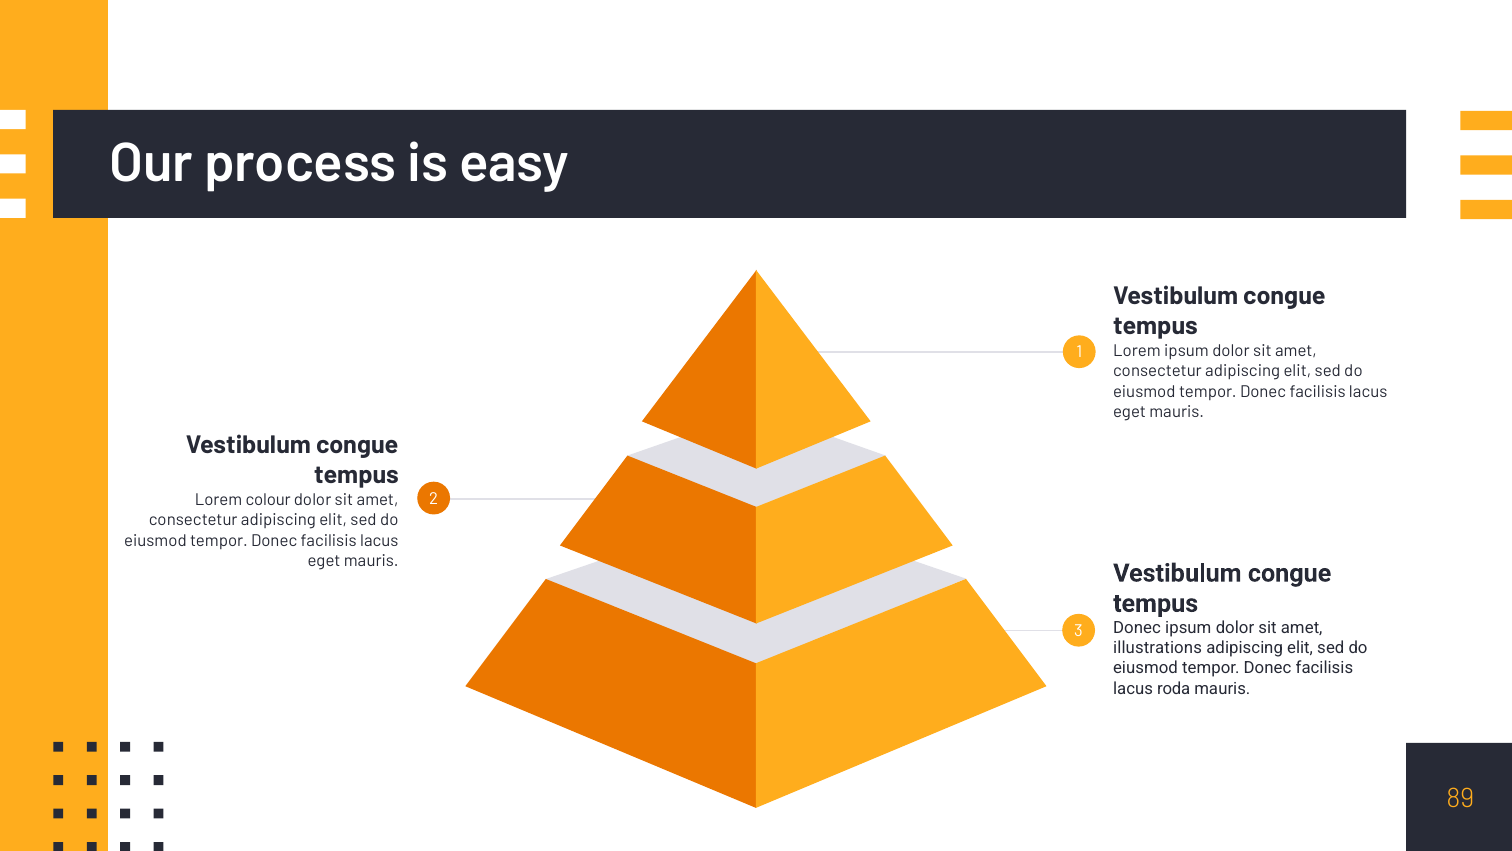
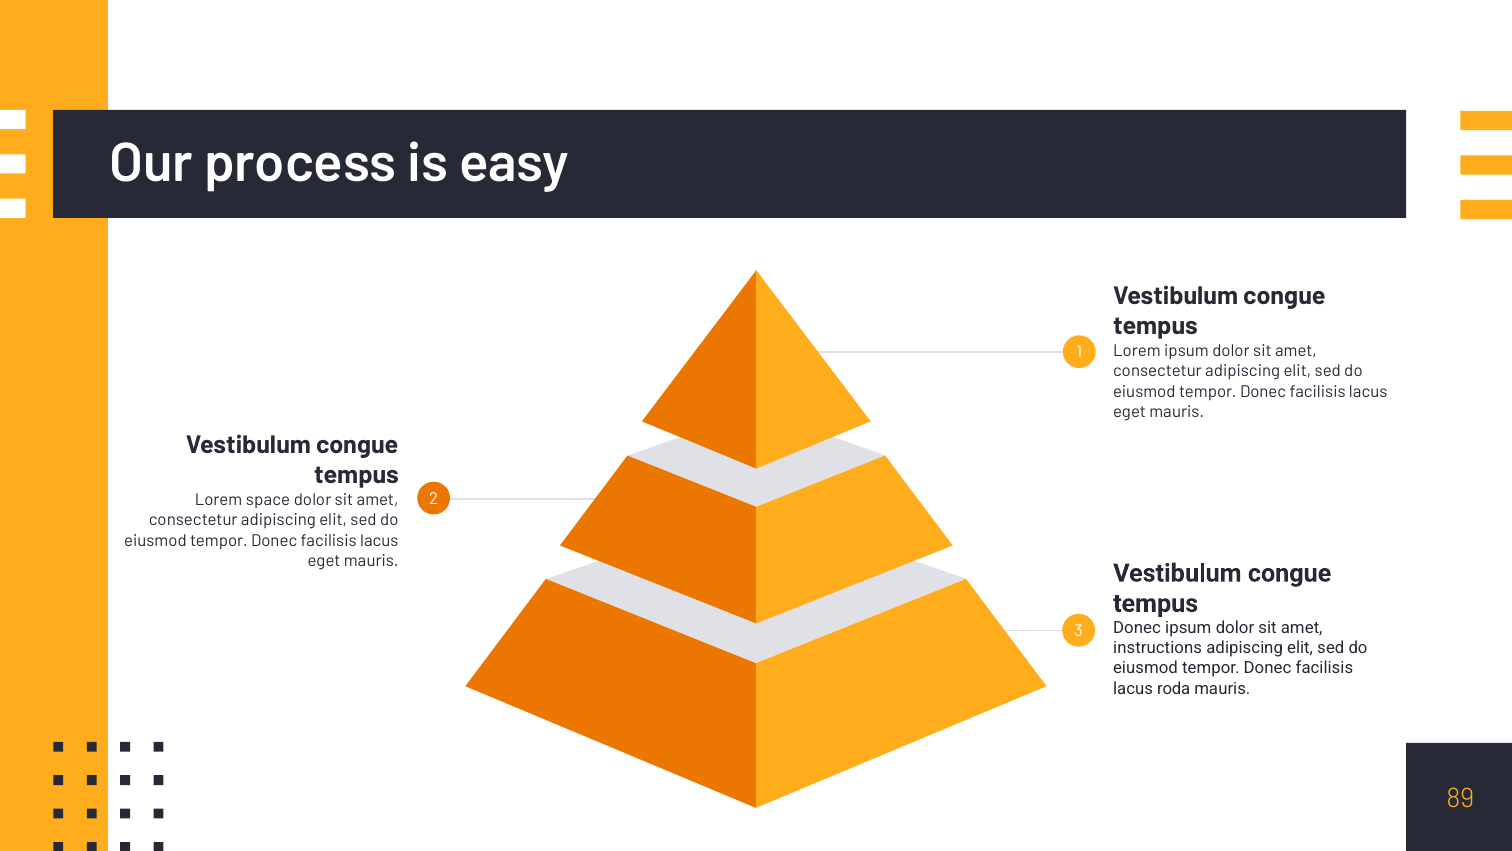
colour: colour -> space (268, 500)
illustrations: illustrations -> instructions (1158, 648)
